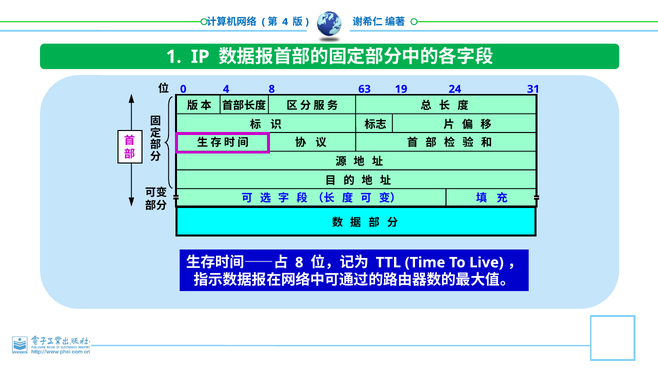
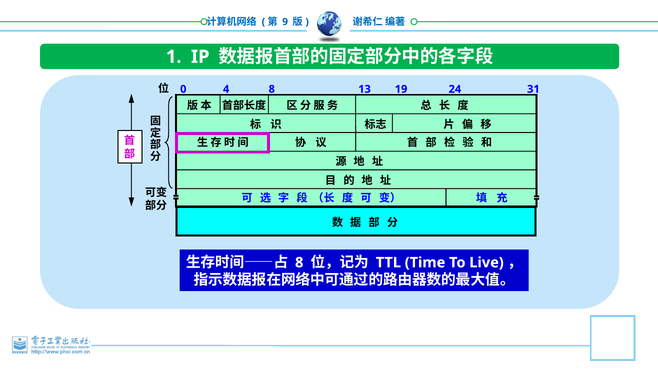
4: 4 -> 9 (285, 22)
63: 63 -> 13 (365, 89)
